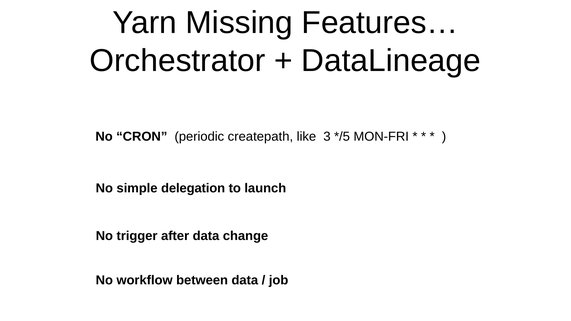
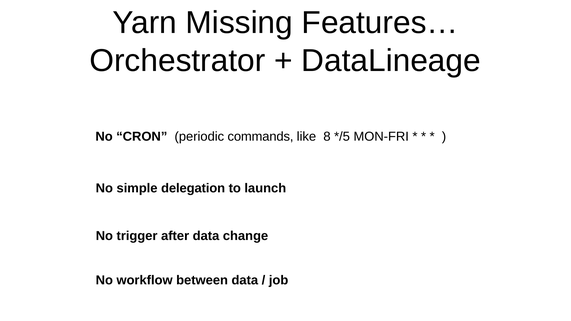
createpath: createpath -> commands (261, 137)
3: 3 -> 8 (327, 137)
